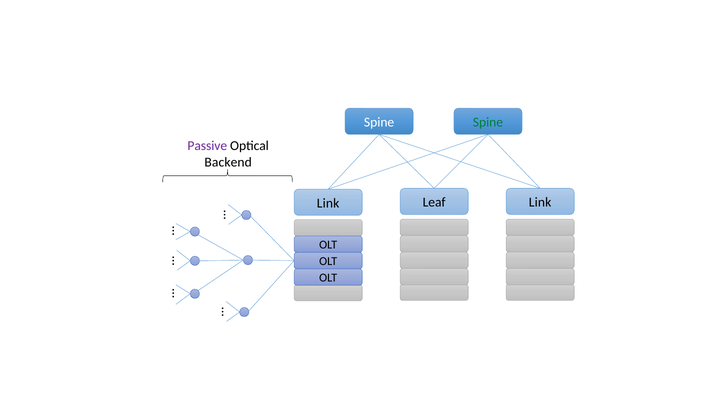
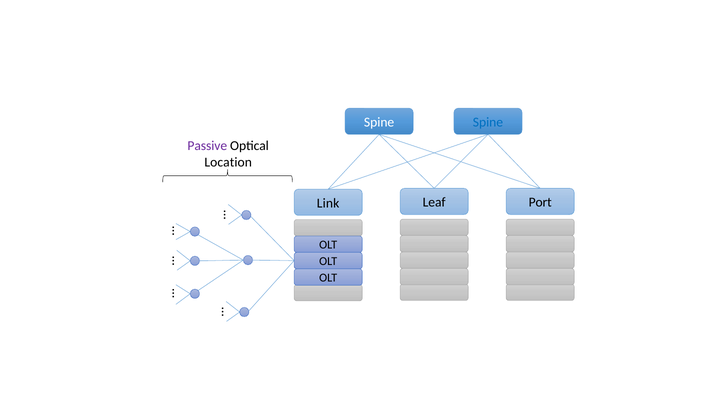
Spine colour: green -> blue (488, 122)
Backend: Backend -> Location (228, 162)
Leaf Link: Link -> Port (540, 202)
